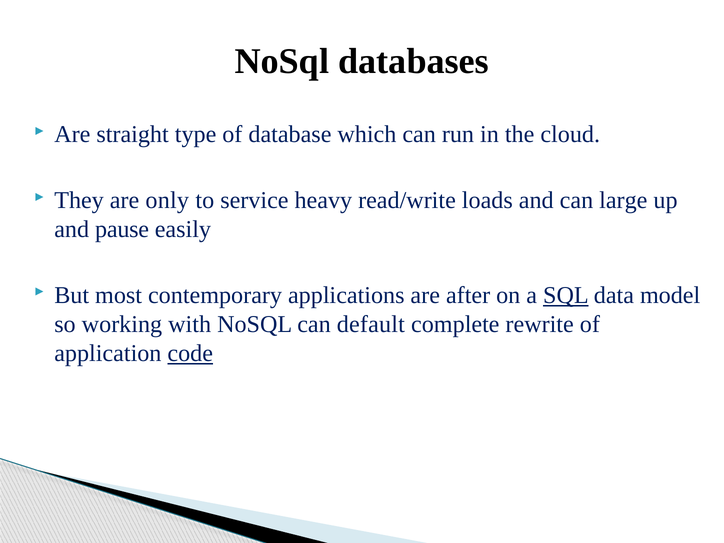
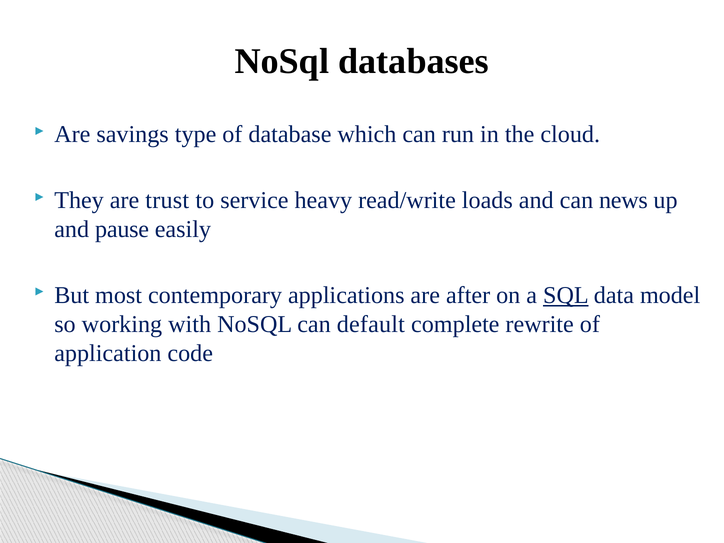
straight: straight -> savings (133, 134)
only: only -> trust (167, 200)
large: large -> news (623, 200)
code underline: present -> none (190, 353)
